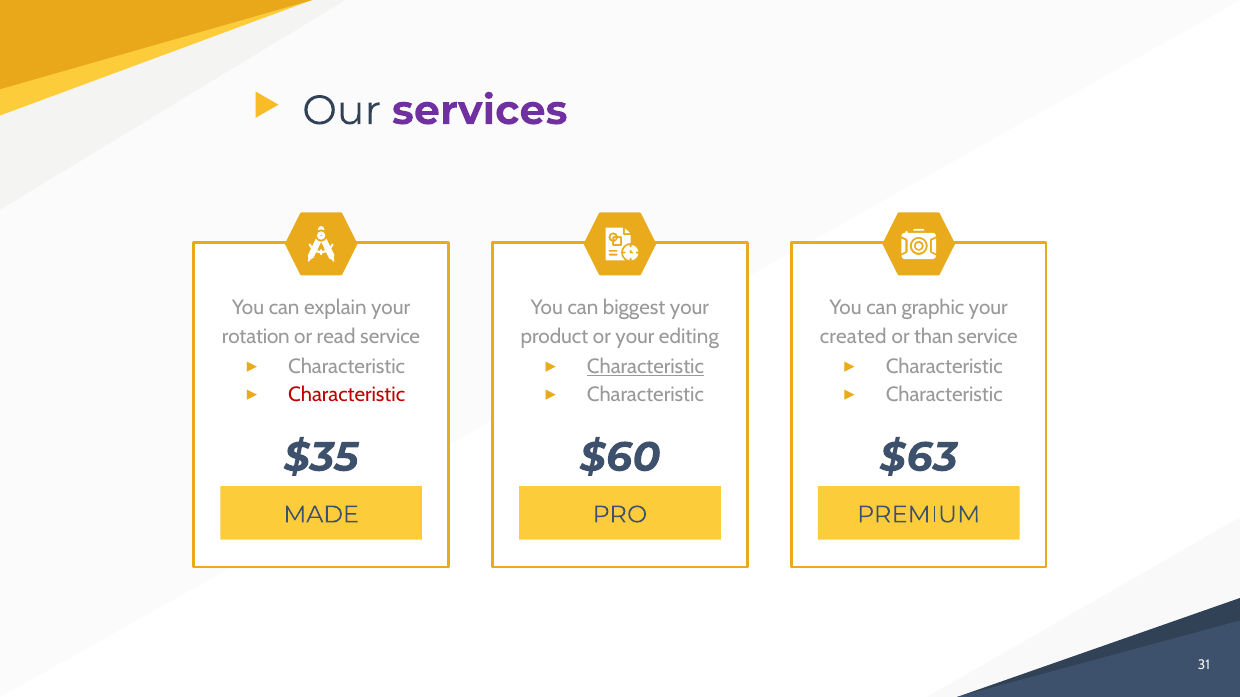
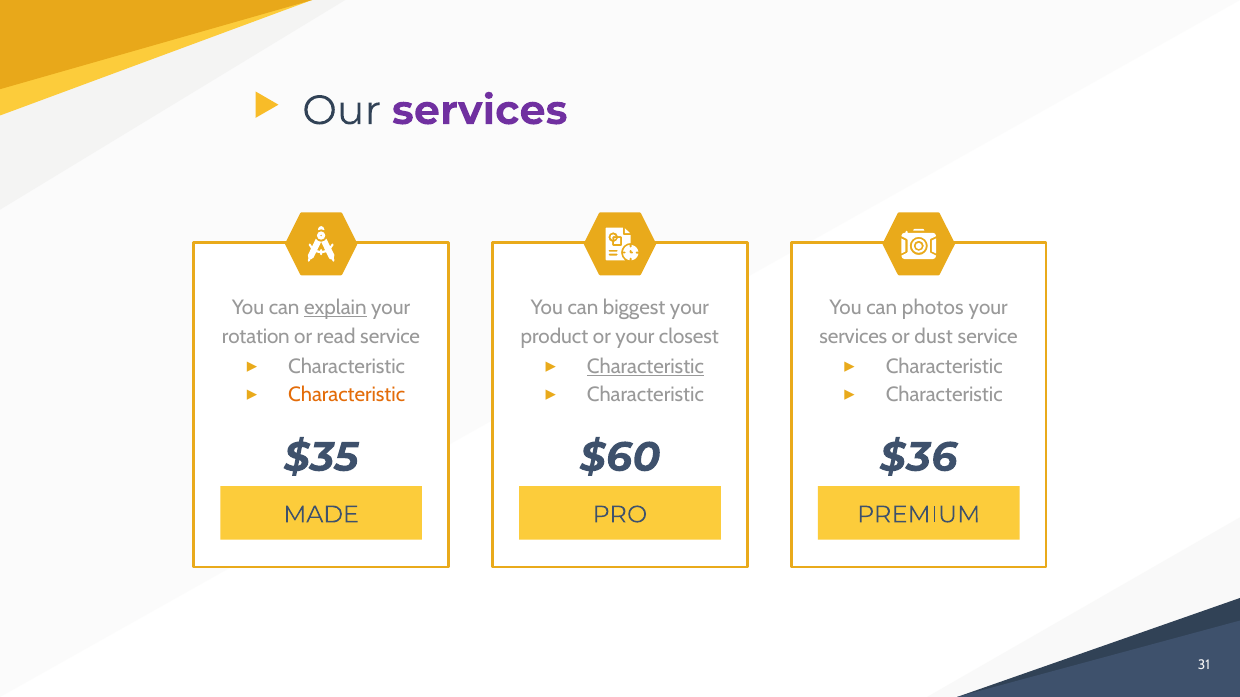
explain underline: none -> present (335, 308)
graphic: graphic -> photos (933, 308)
editing: editing -> closest (689, 337)
created: created -> services (853, 337)
than: than -> dust (934, 337)
Characteristic colour: red -> orange (347, 395)
$63: $63 -> $36 (919, 458)
